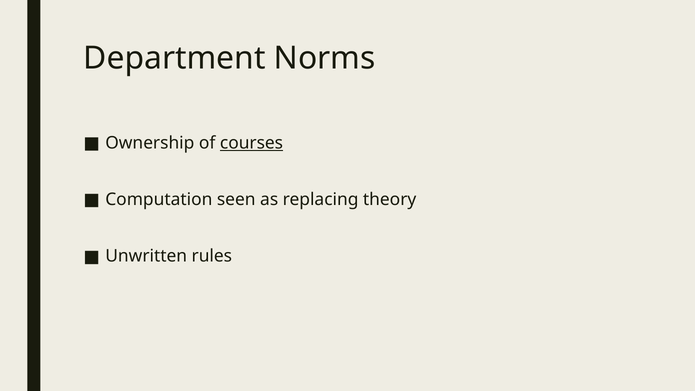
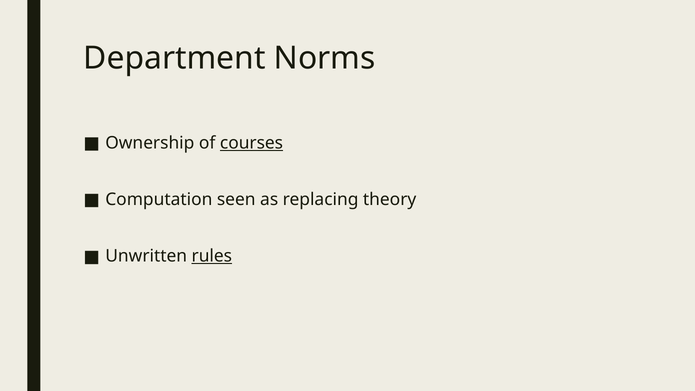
rules underline: none -> present (212, 256)
